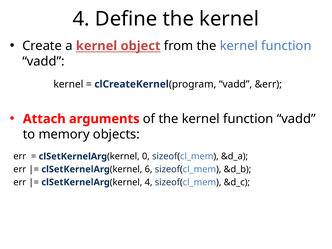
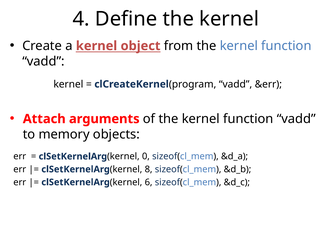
6: 6 -> 8 (149, 169)
kernel 4: 4 -> 6 (149, 182)
